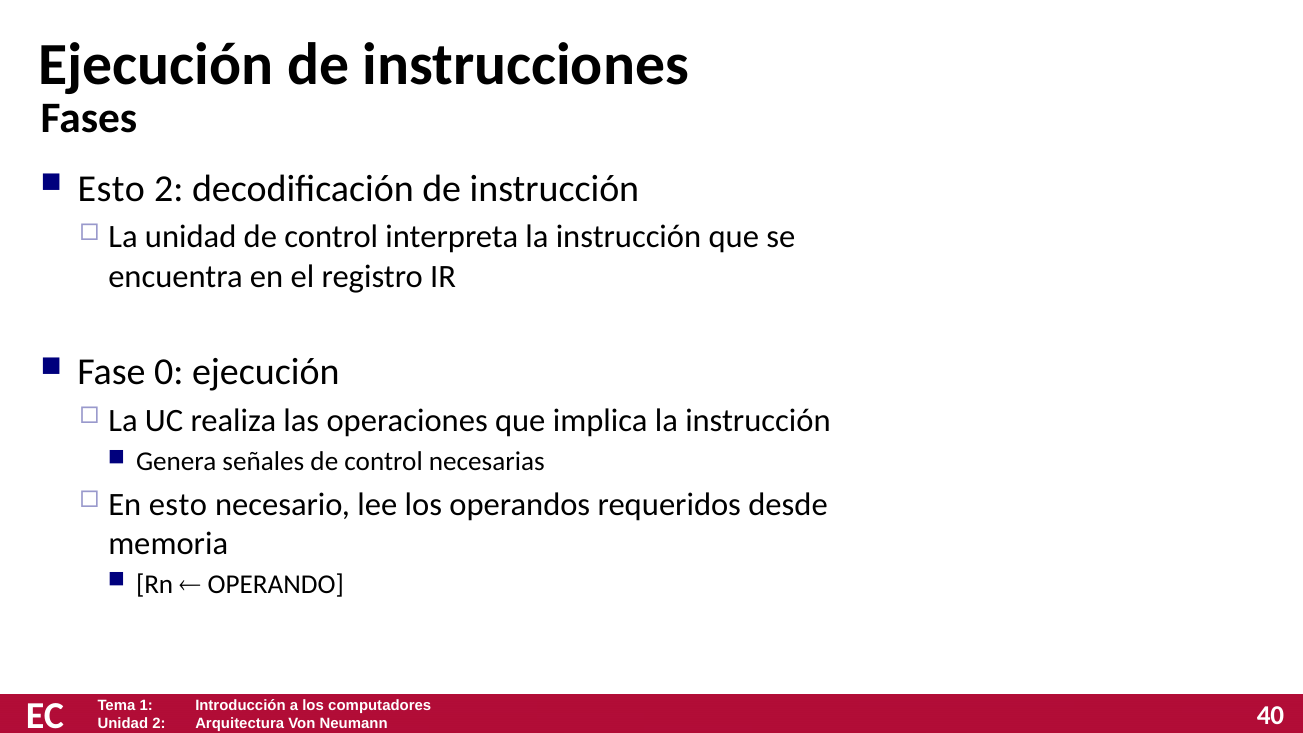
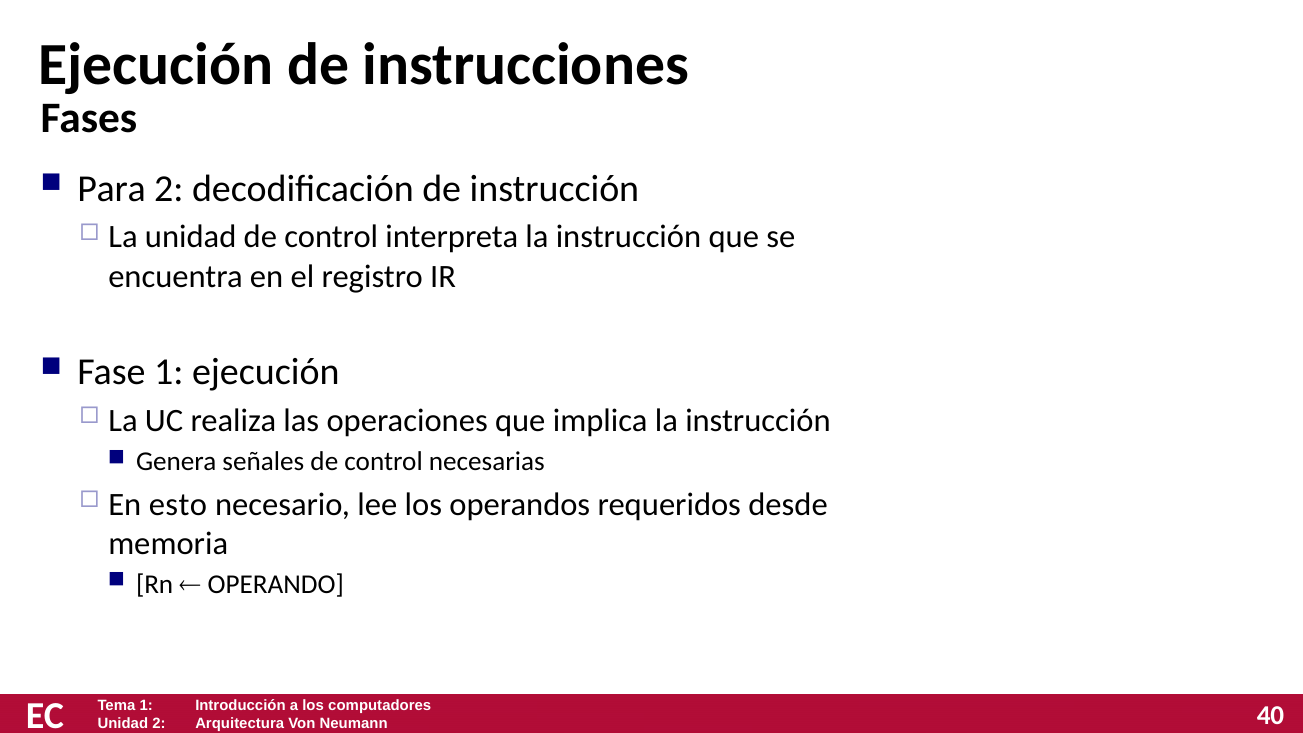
Esto: Esto -> Para (112, 189)
Fase 0: 0 -> 1 (169, 372)
